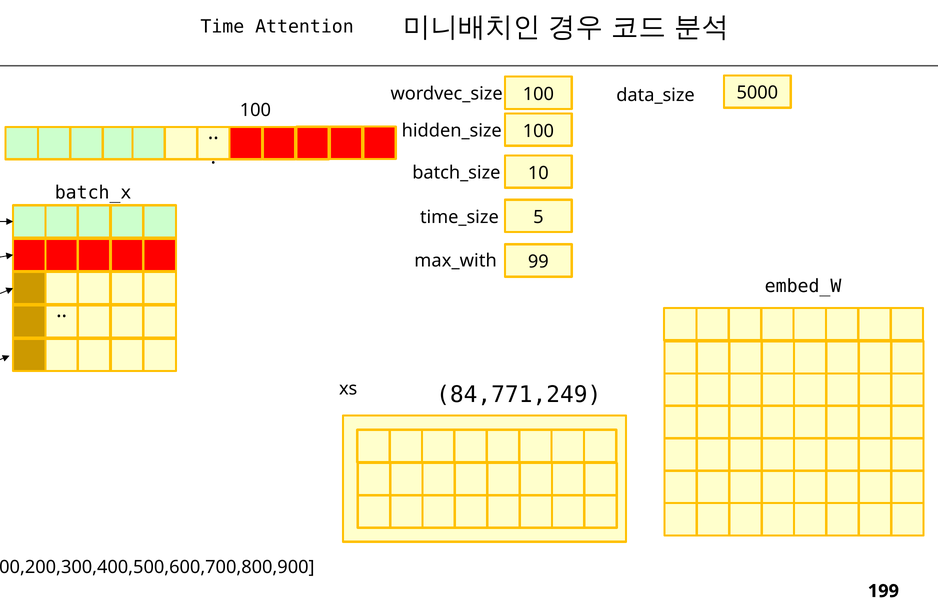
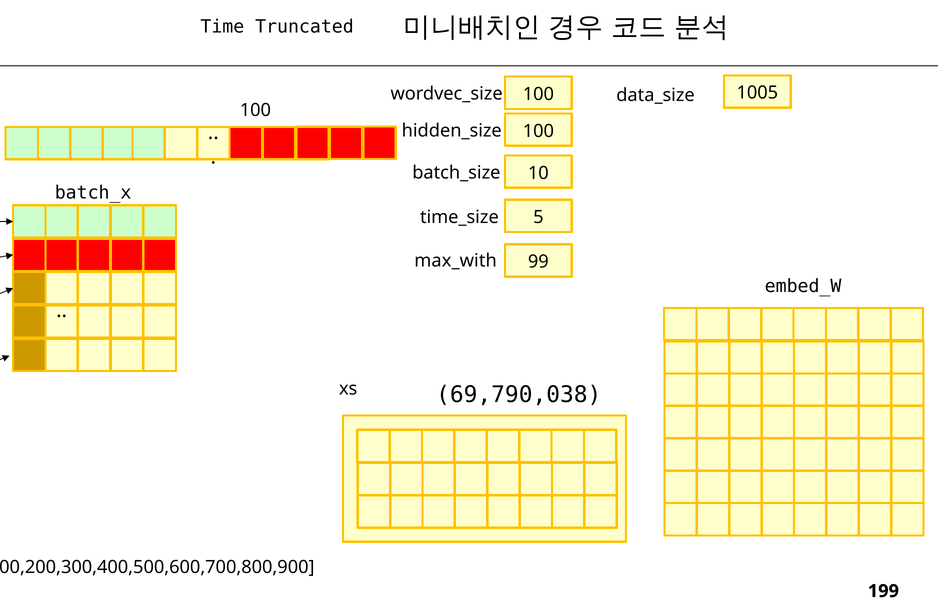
Attention: Attention -> Truncated (304, 27)
5000: 5000 -> 1005 (757, 93)
84,771,249: 84,771,249 -> 69,790,038 (519, 395)
